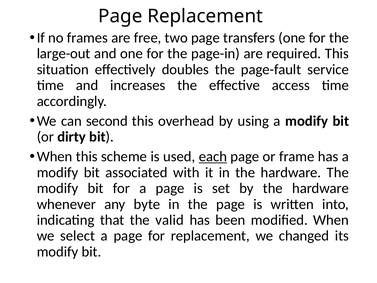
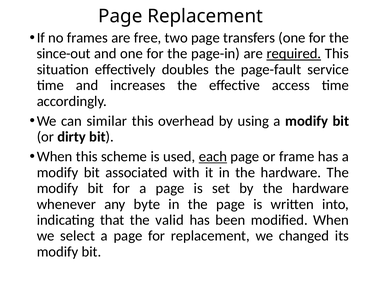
large-out: large-out -> since-out (64, 54)
required underline: none -> present (294, 54)
second: second -> similar (107, 121)
